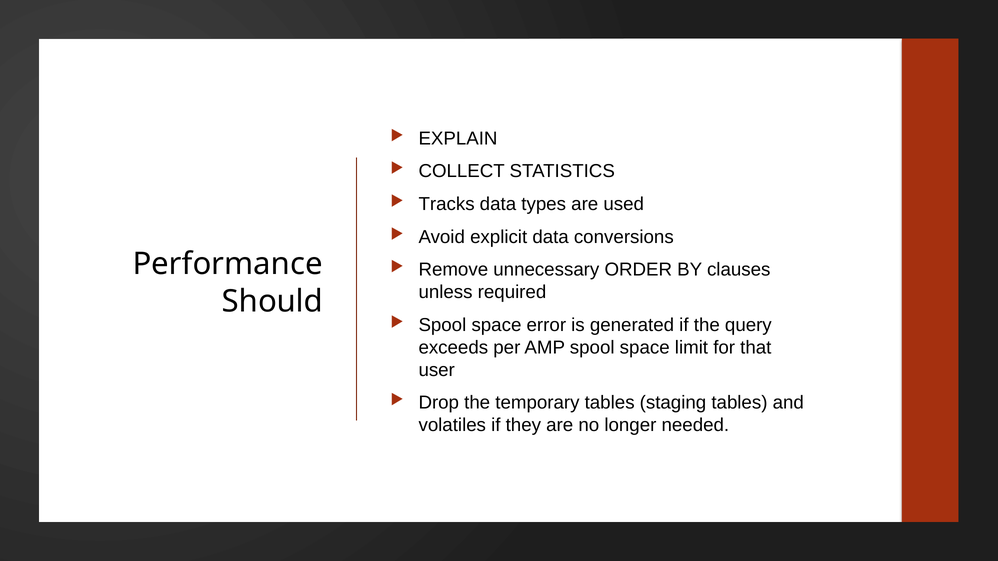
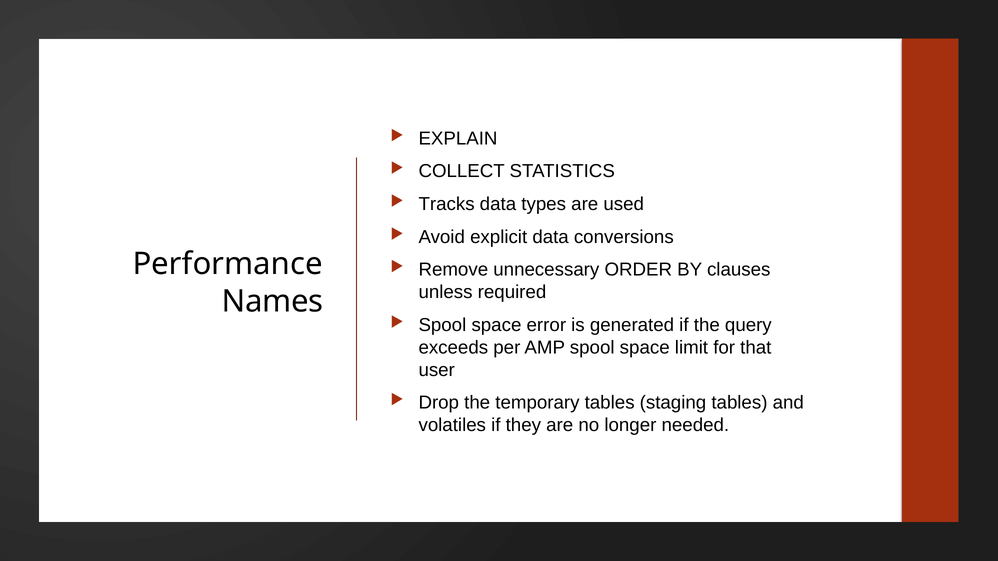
Should: Should -> Names (272, 302)
